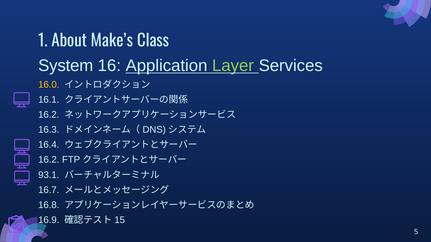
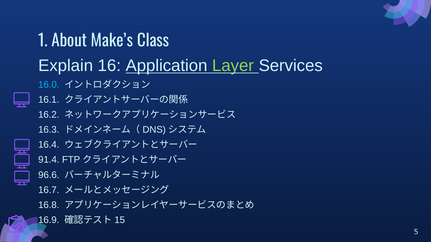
System: System -> Explain (66, 66)
16.0 colour: yellow -> light blue (49, 85)
16.2: 16.2 -> 91.4 (49, 160)
93.1: 93.1 -> 96.6 (49, 175)
